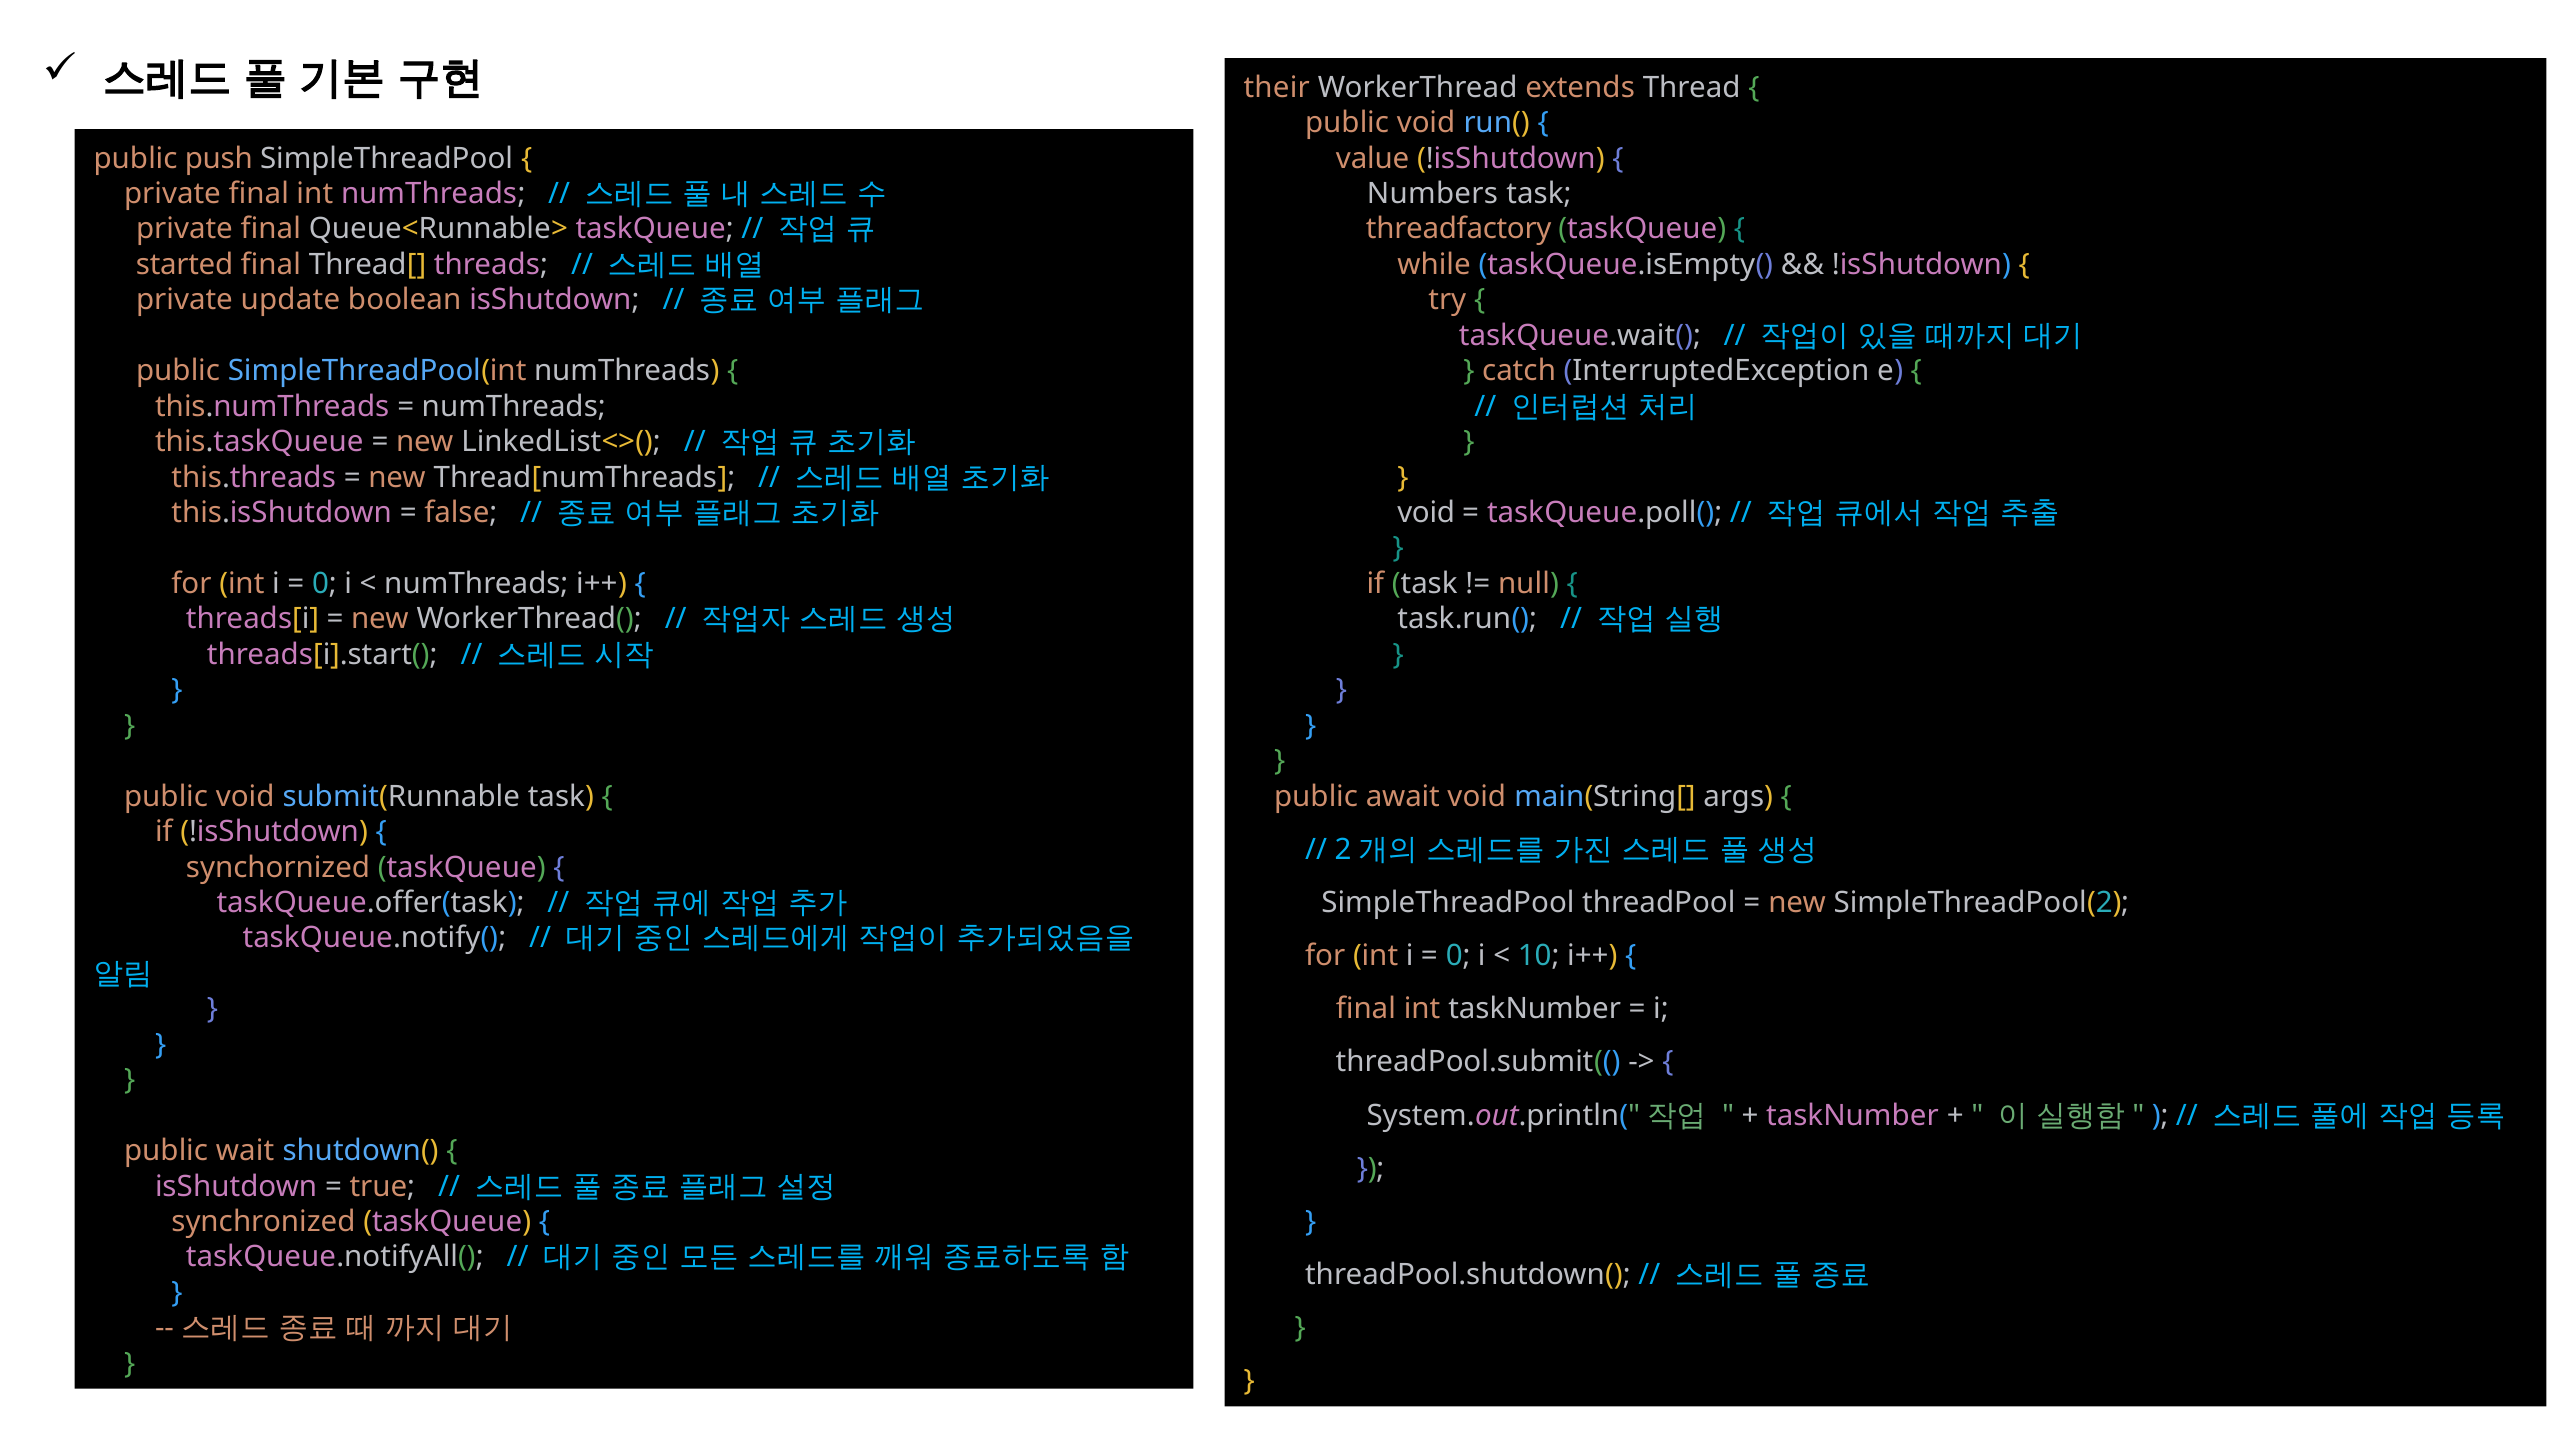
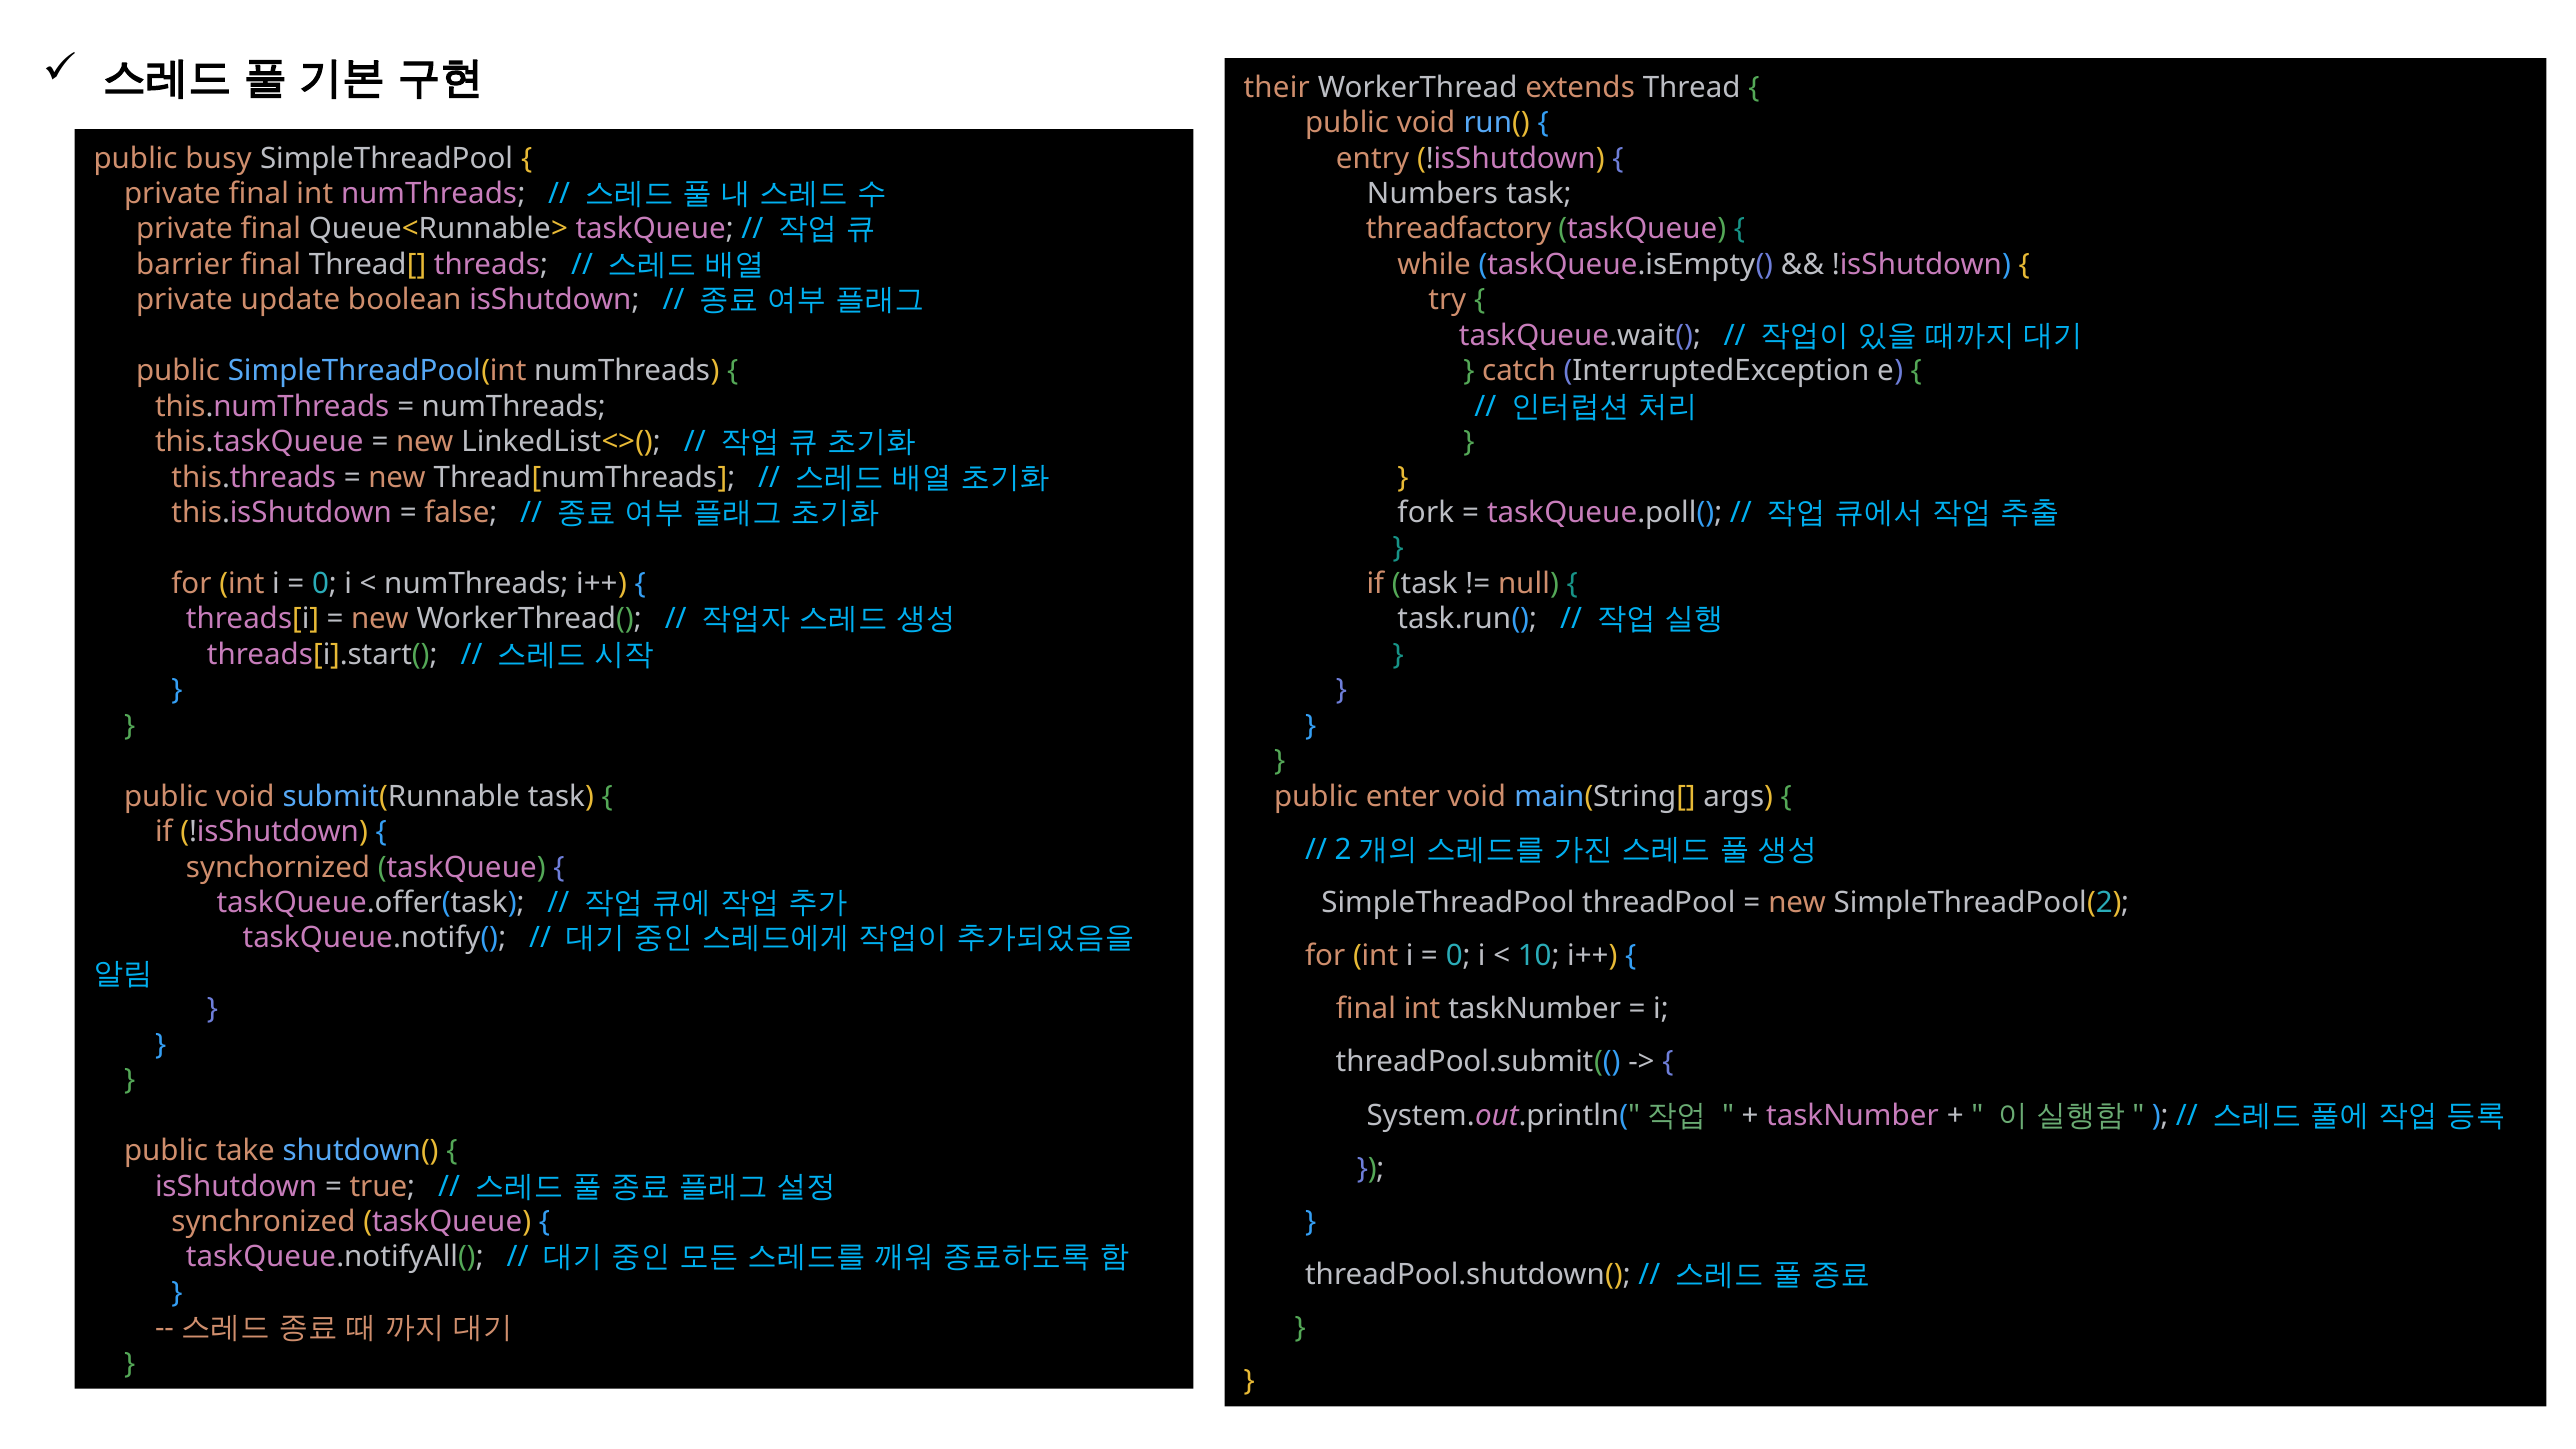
push: push -> busy (219, 158)
value: value -> entry (1373, 158)
started: started -> barrier (184, 265)
void: void -> fork (1426, 513)
await: await -> enter (1403, 796)
wait: wait -> take (245, 1151)
